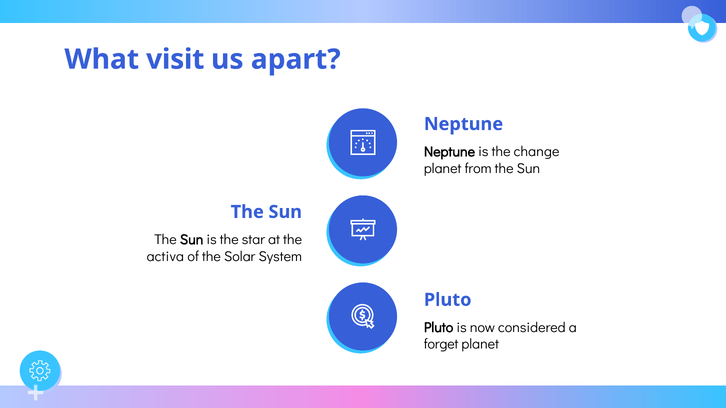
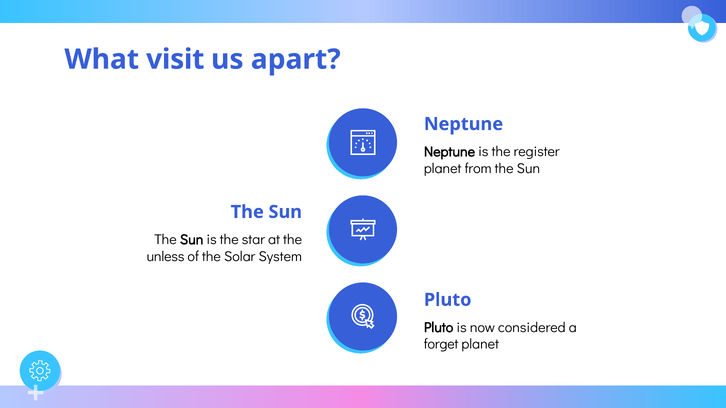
change: change -> register (537, 152)
activa: activa -> unless (165, 257)
